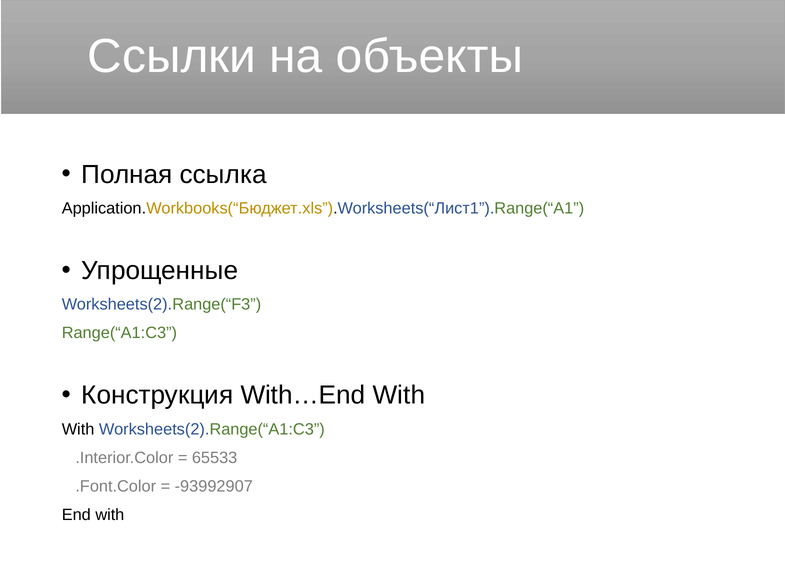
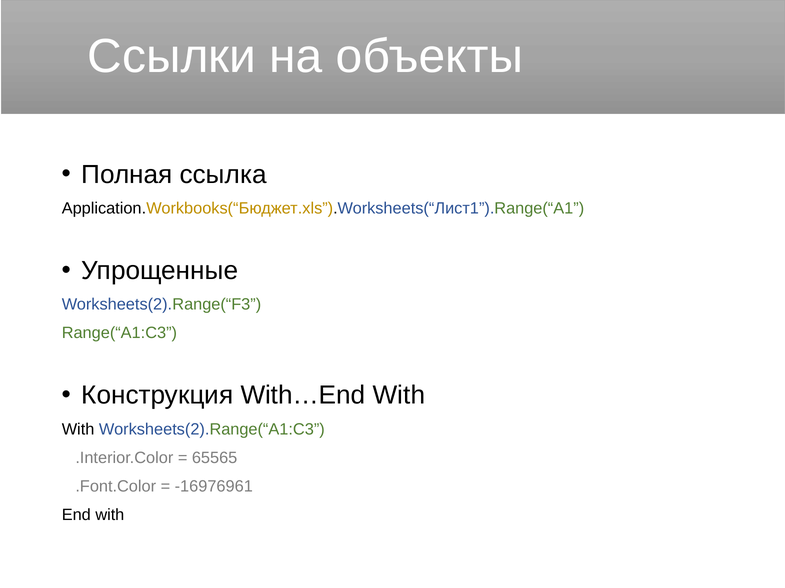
65533: 65533 -> 65565 (215, 458)
-93992907: -93992907 -> -16976961 (214, 487)
